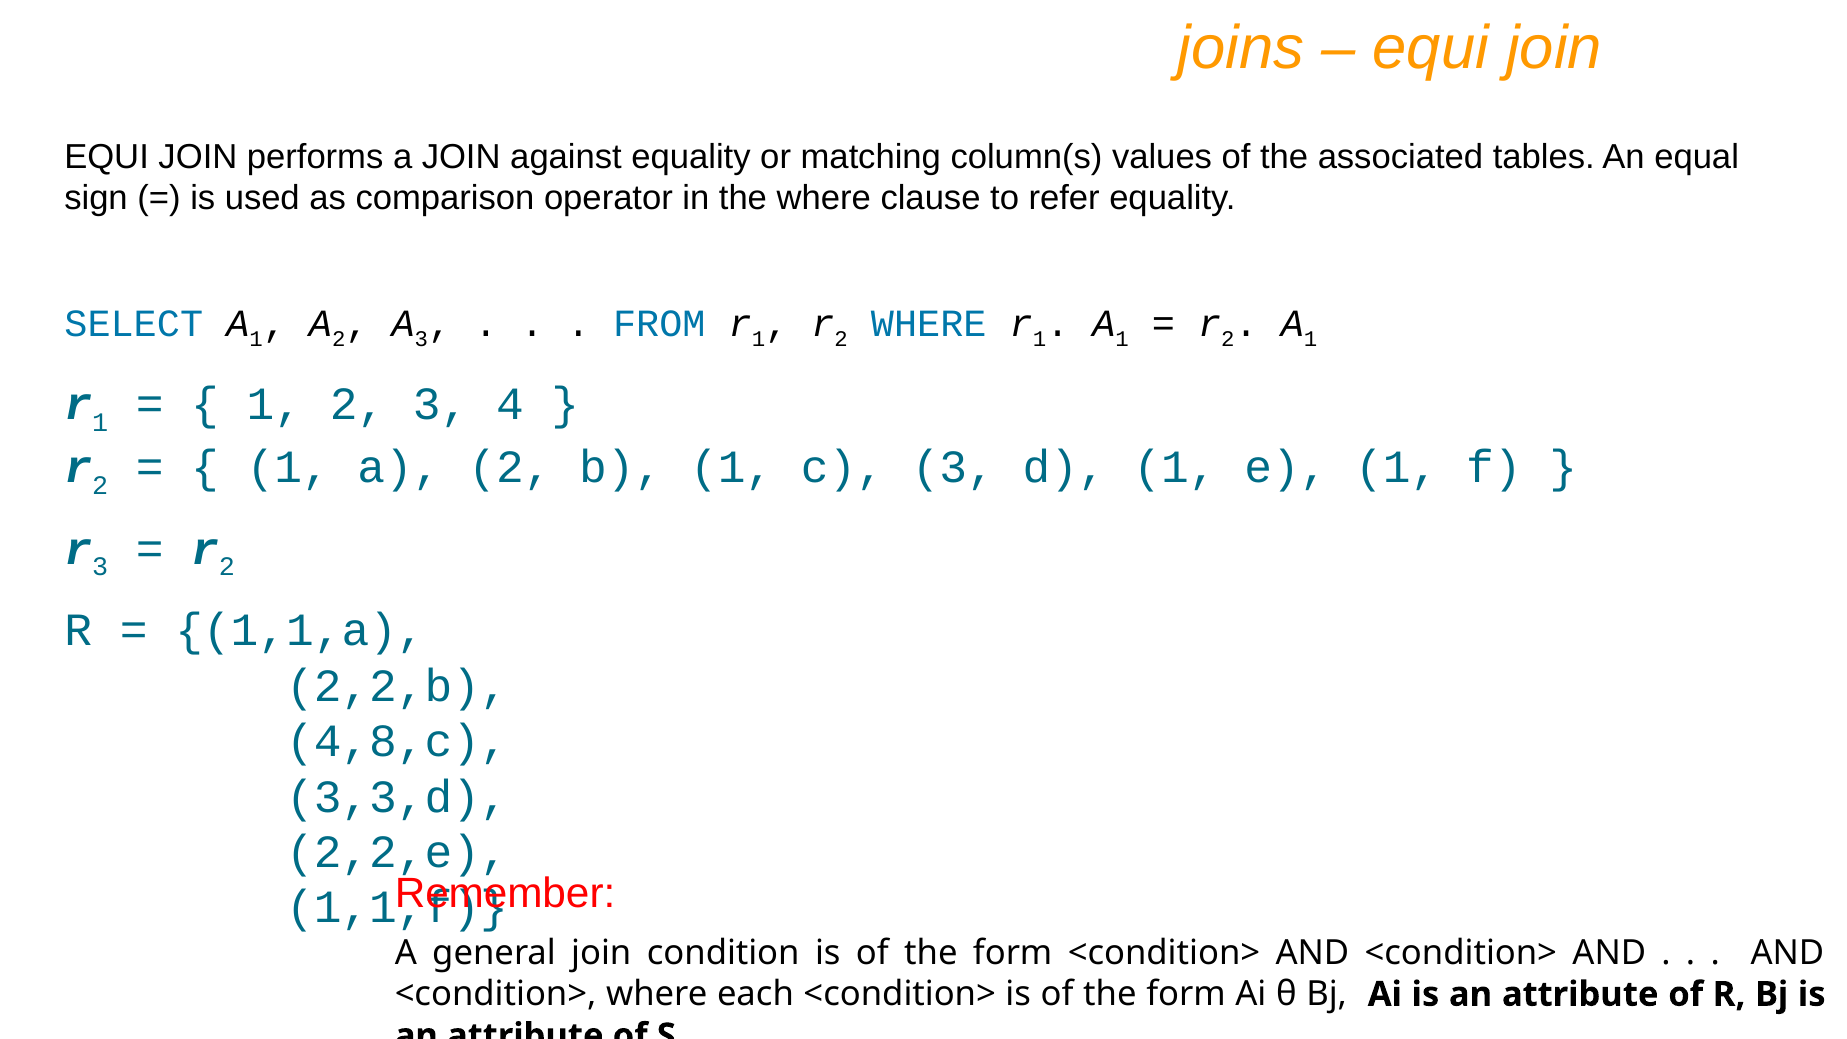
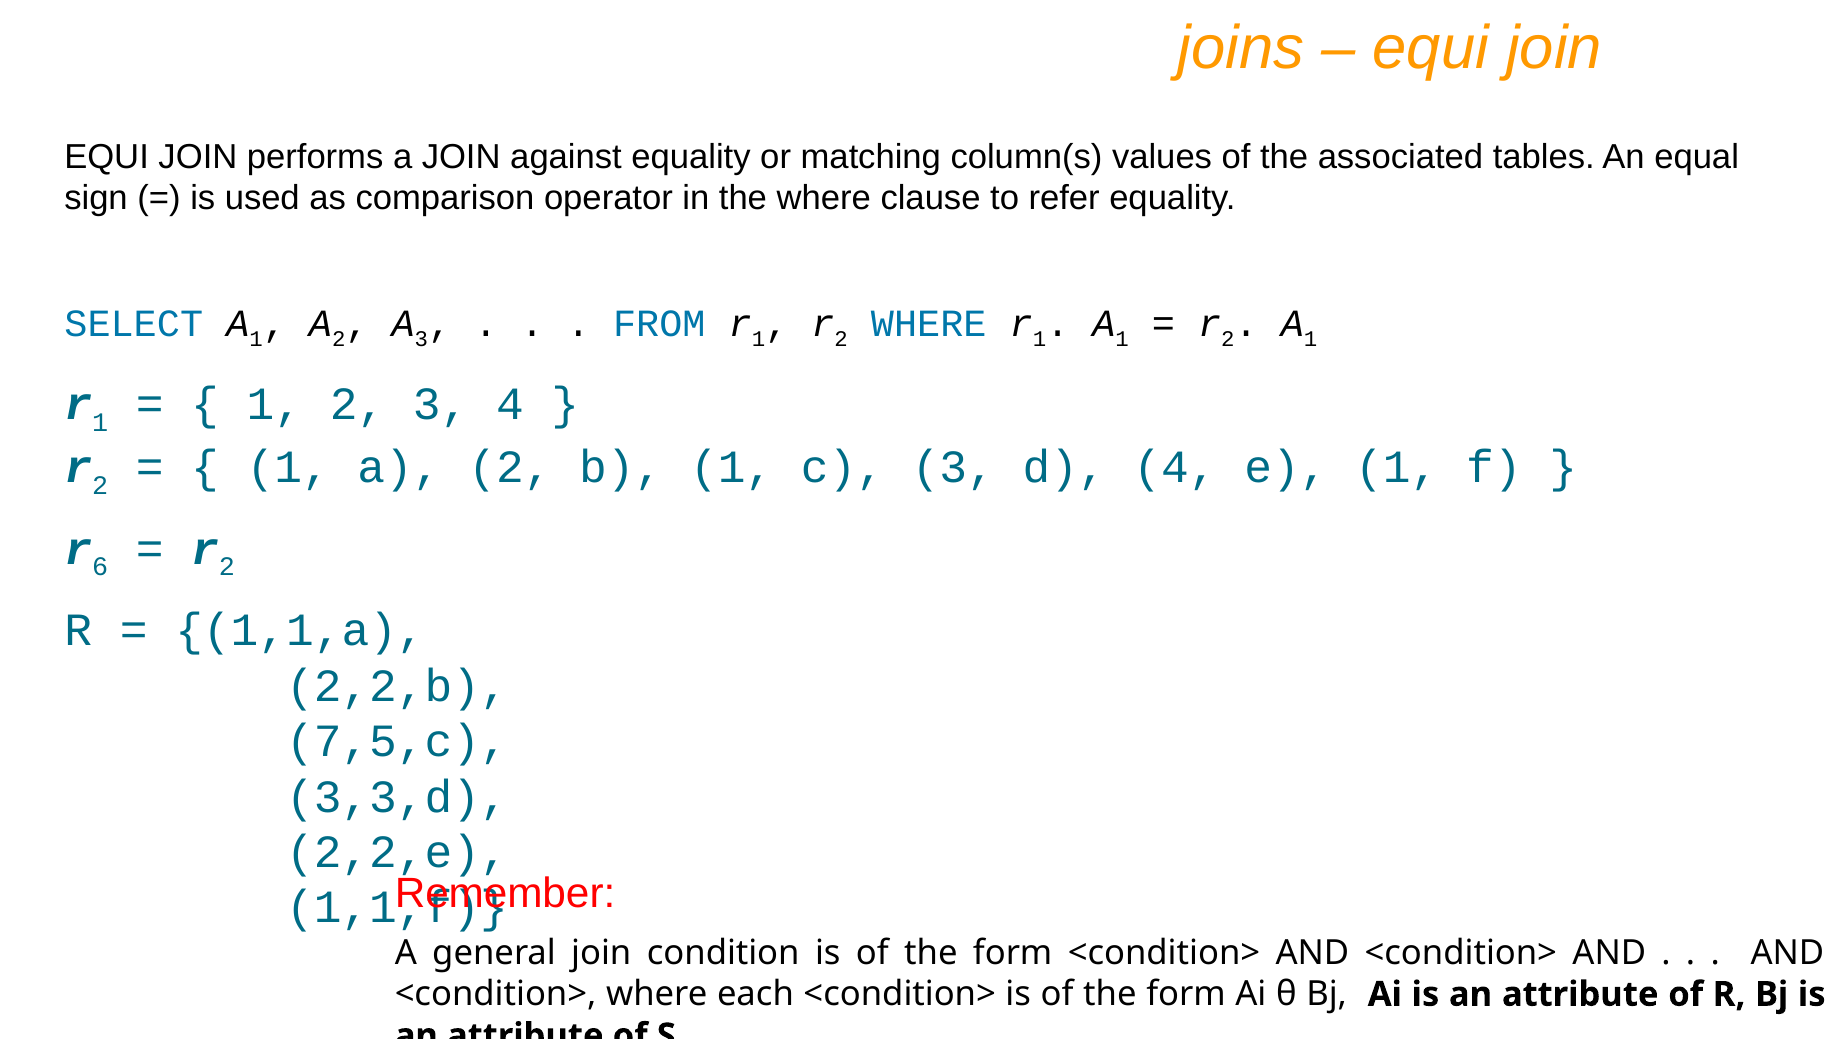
d 1: 1 -> 4 (1175, 468)
r 3: 3 -> 6 (100, 567)
4,8,c: 4,8,c -> 7,5,c (397, 741)
